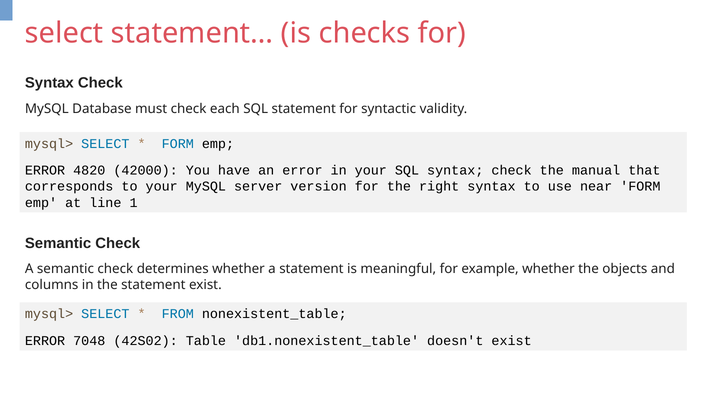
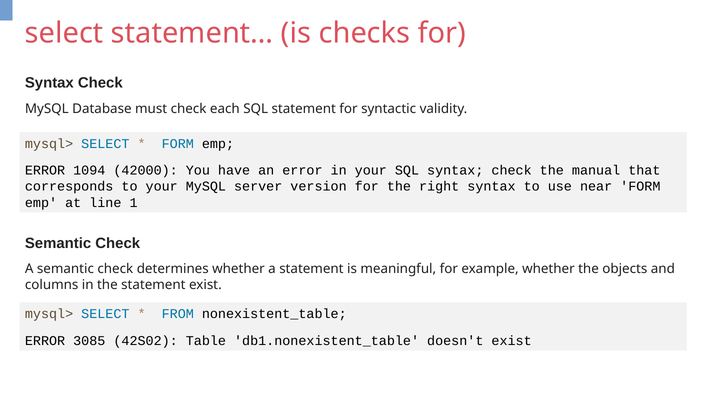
4820: 4820 -> 1094 (89, 171)
7048: 7048 -> 3085 (89, 341)
